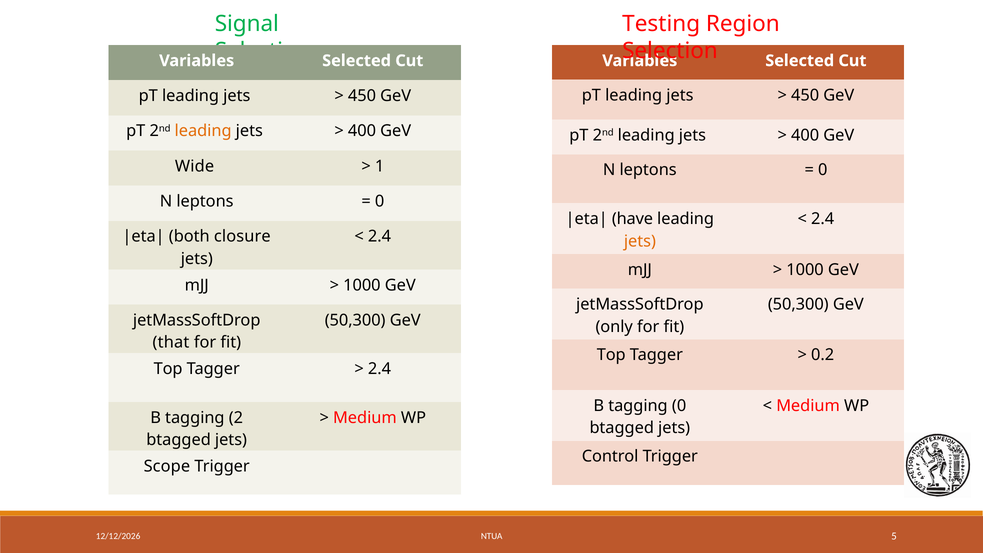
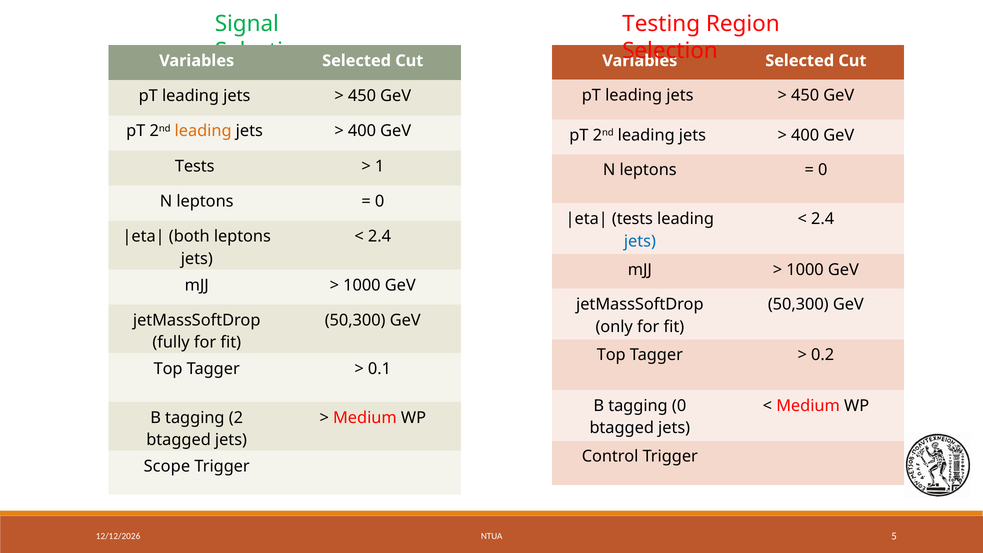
Wide: Wide -> Tests (195, 166)
have: have -> tests (632, 219)
both closure: closure -> leptons (242, 236)
jets colour: orange -> blue (640, 241)
that: that -> fully (171, 342)
2.4: 2.4 -> 0.1 (380, 369)
